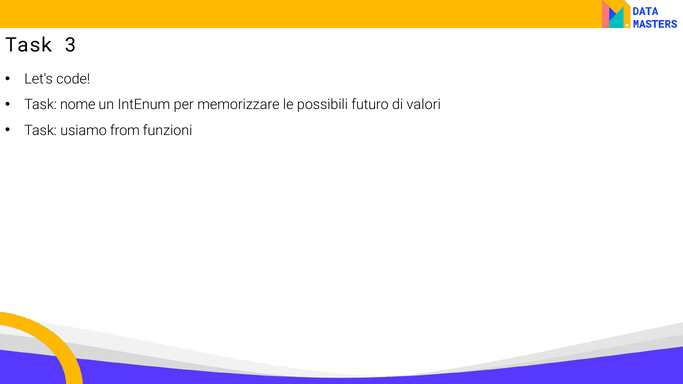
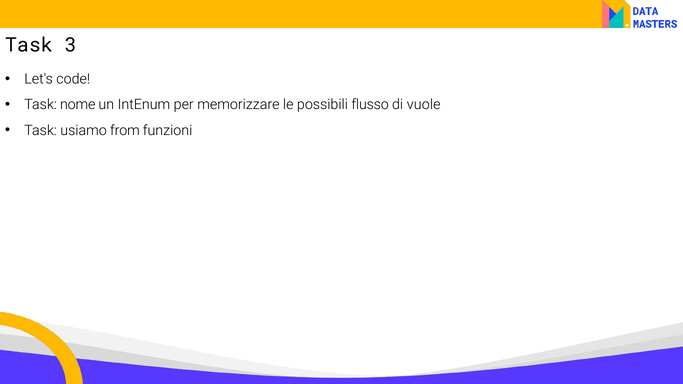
futuro: futuro -> flusso (370, 105)
valori: valori -> vuole (424, 105)
